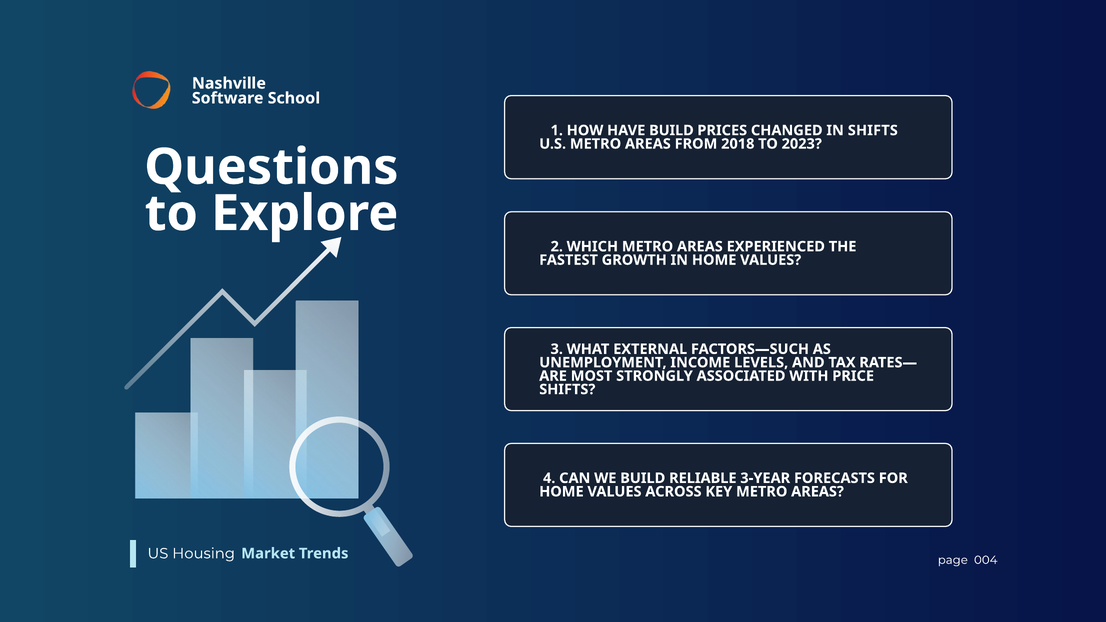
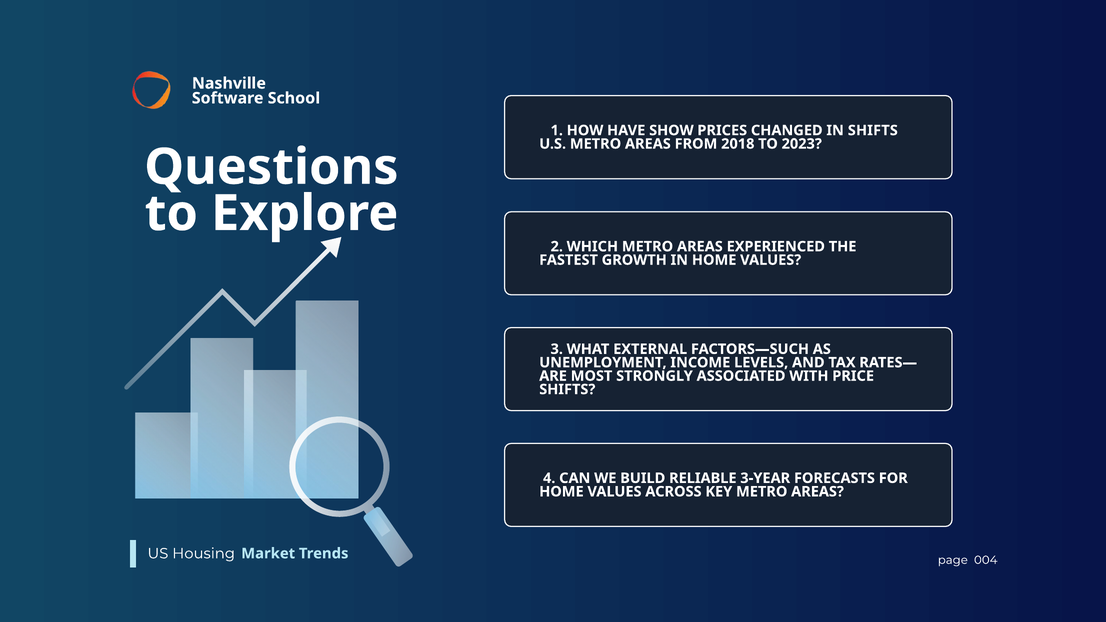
HAVE BUILD: BUILD -> SHOW (671, 130)
